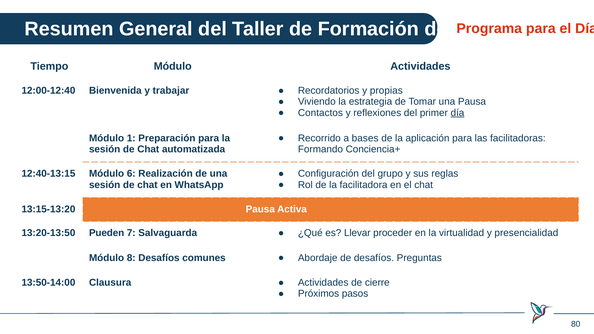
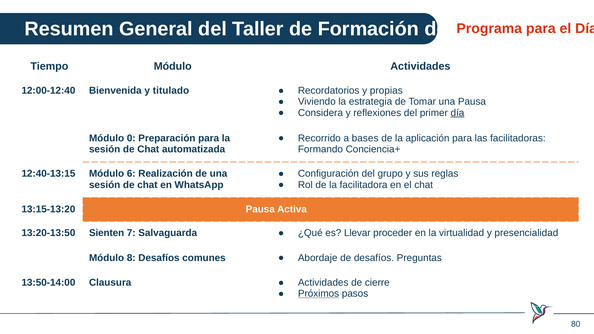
trabajar: trabajar -> titulado (171, 91)
Contactos: Contactos -> Considera (320, 113)
1: 1 -> 0 (131, 138)
Pueden: Pueden -> Sienten (107, 233)
Próximos underline: none -> present (319, 294)
